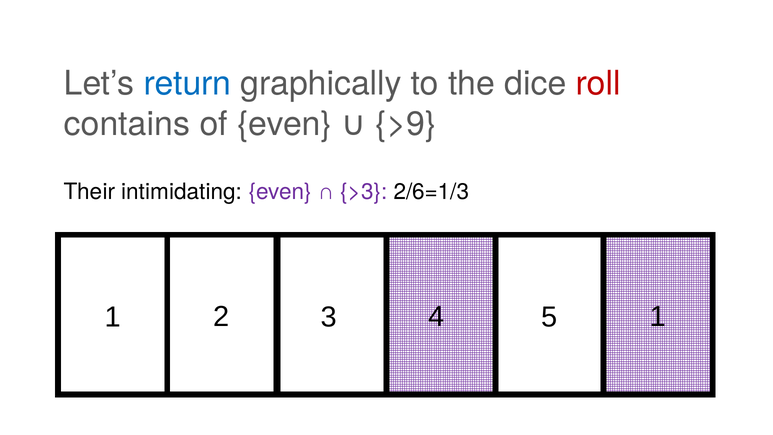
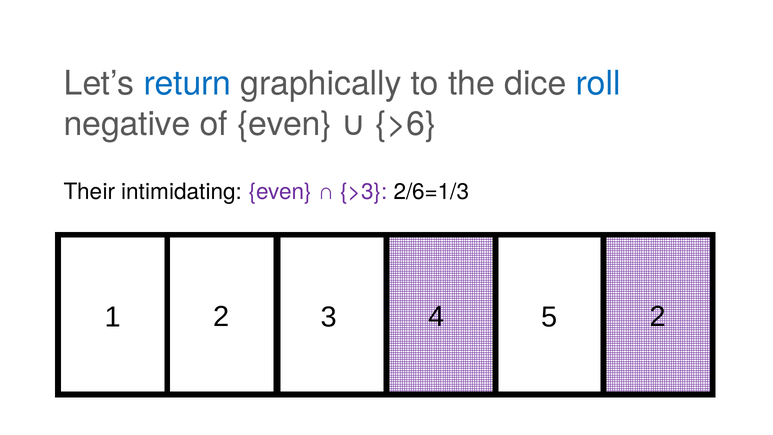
roll colour: red -> blue (598, 84)
contains: contains -> negative (127, 124)
>9: >9 -> >6 (406, 124)
5 1: 1 -> 2 (658, 316)
